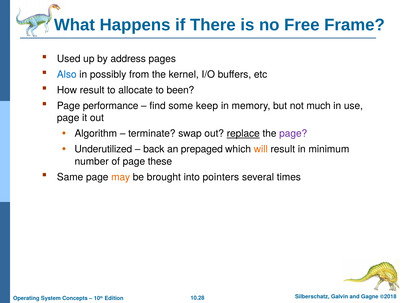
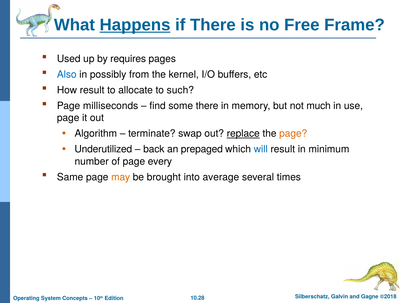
Happens underline: none -> present (135, 25)
address: address -> requires (128, 59)
been: been -> such (180, 90)
performance: performance -> milliseconds (111, 106)
some keep: keep -> there (207, 106)
page colour: purple -> orange (293, 133)
will colour: orange -> blue (261, 149)
these: these -> every (160, 161)
pointers: pointers -> average (221, 177)
